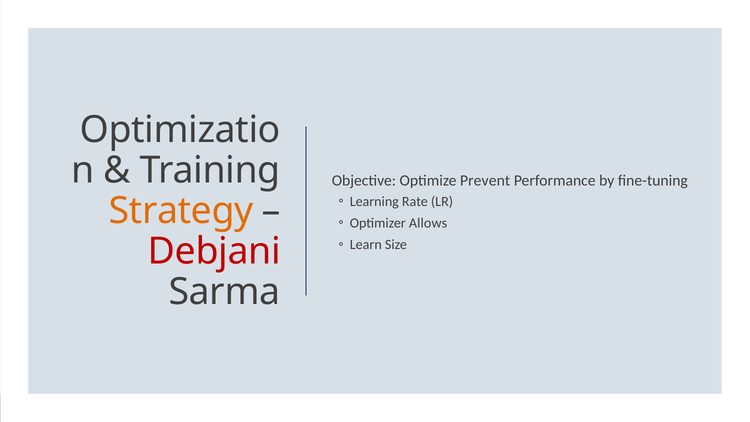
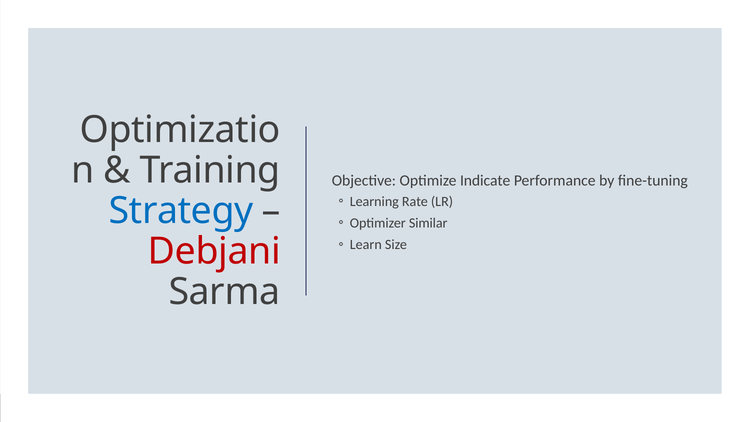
Prevent: Prevent -> Indicate (485, 181)
Strategy colour: orange -> blue (181, 211)
Allows: Allows -> Similar (428, 223)
